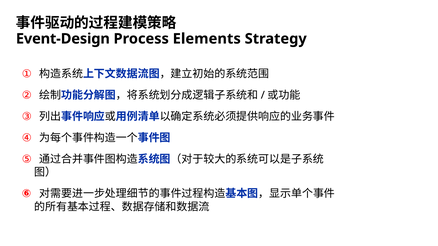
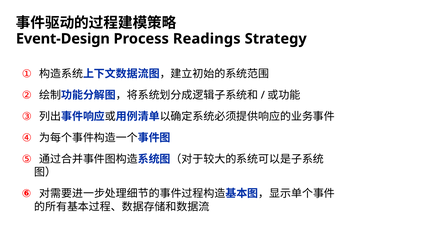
Elements: Elements -> Readings (207, 39)
